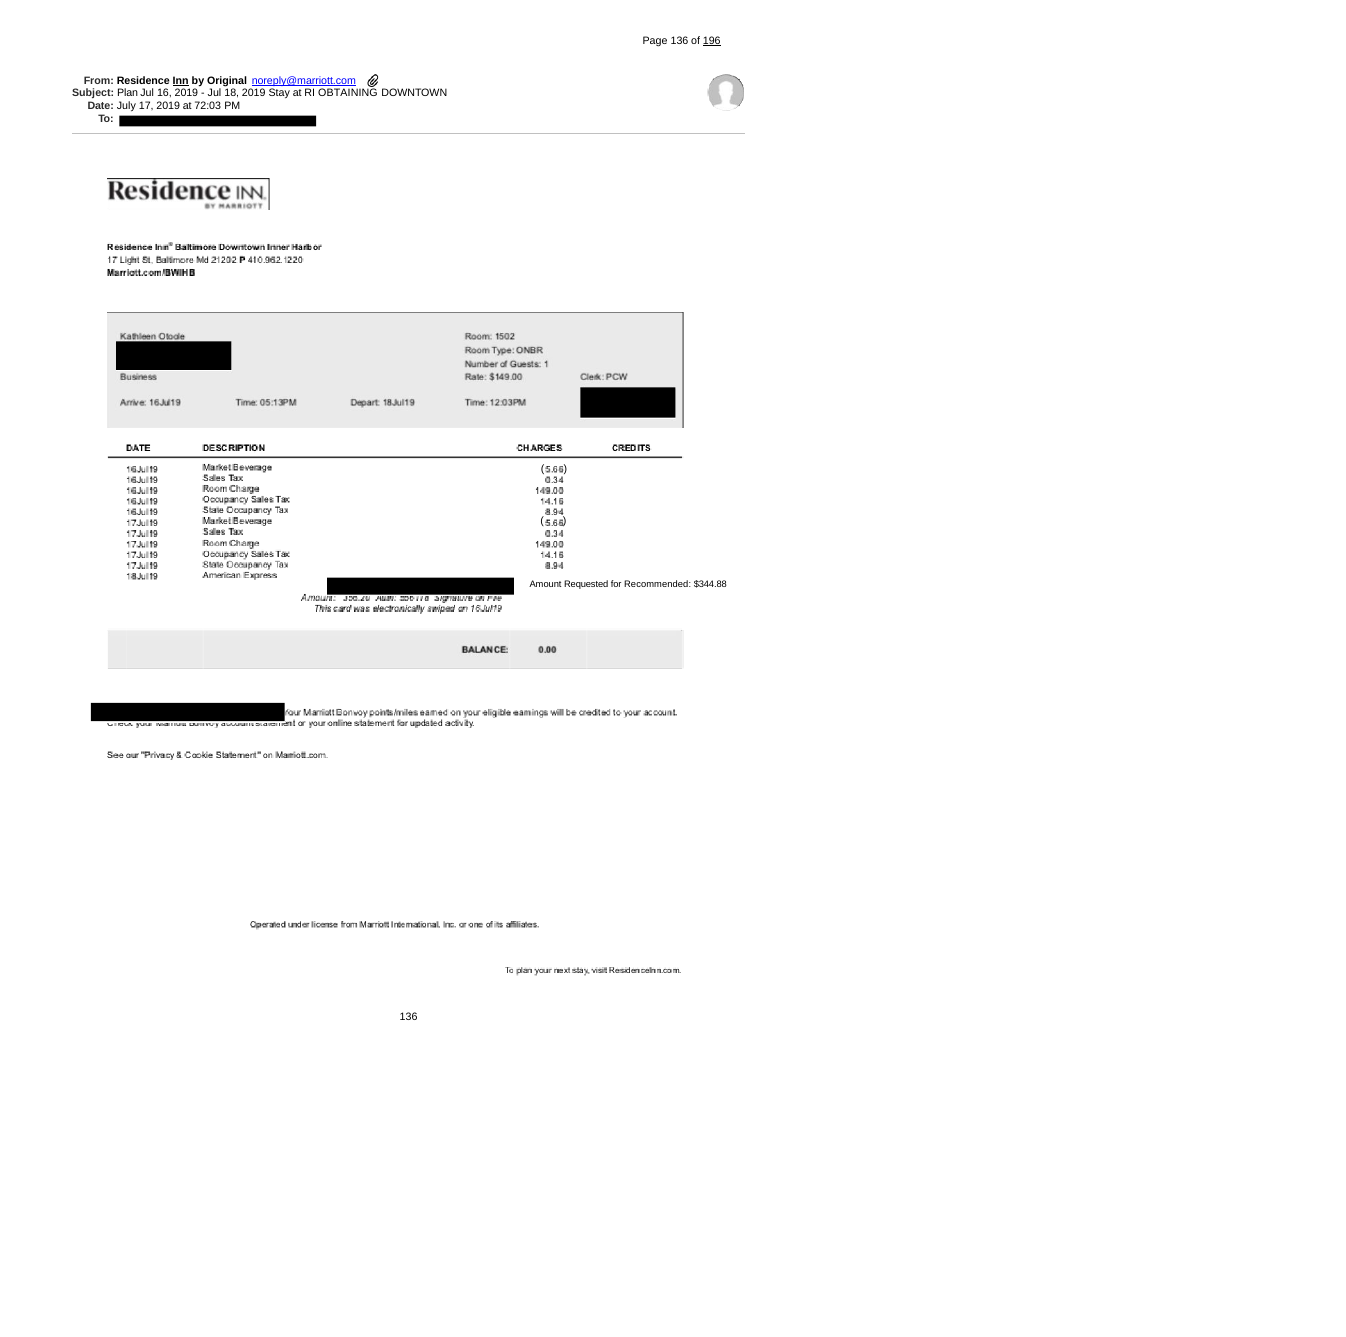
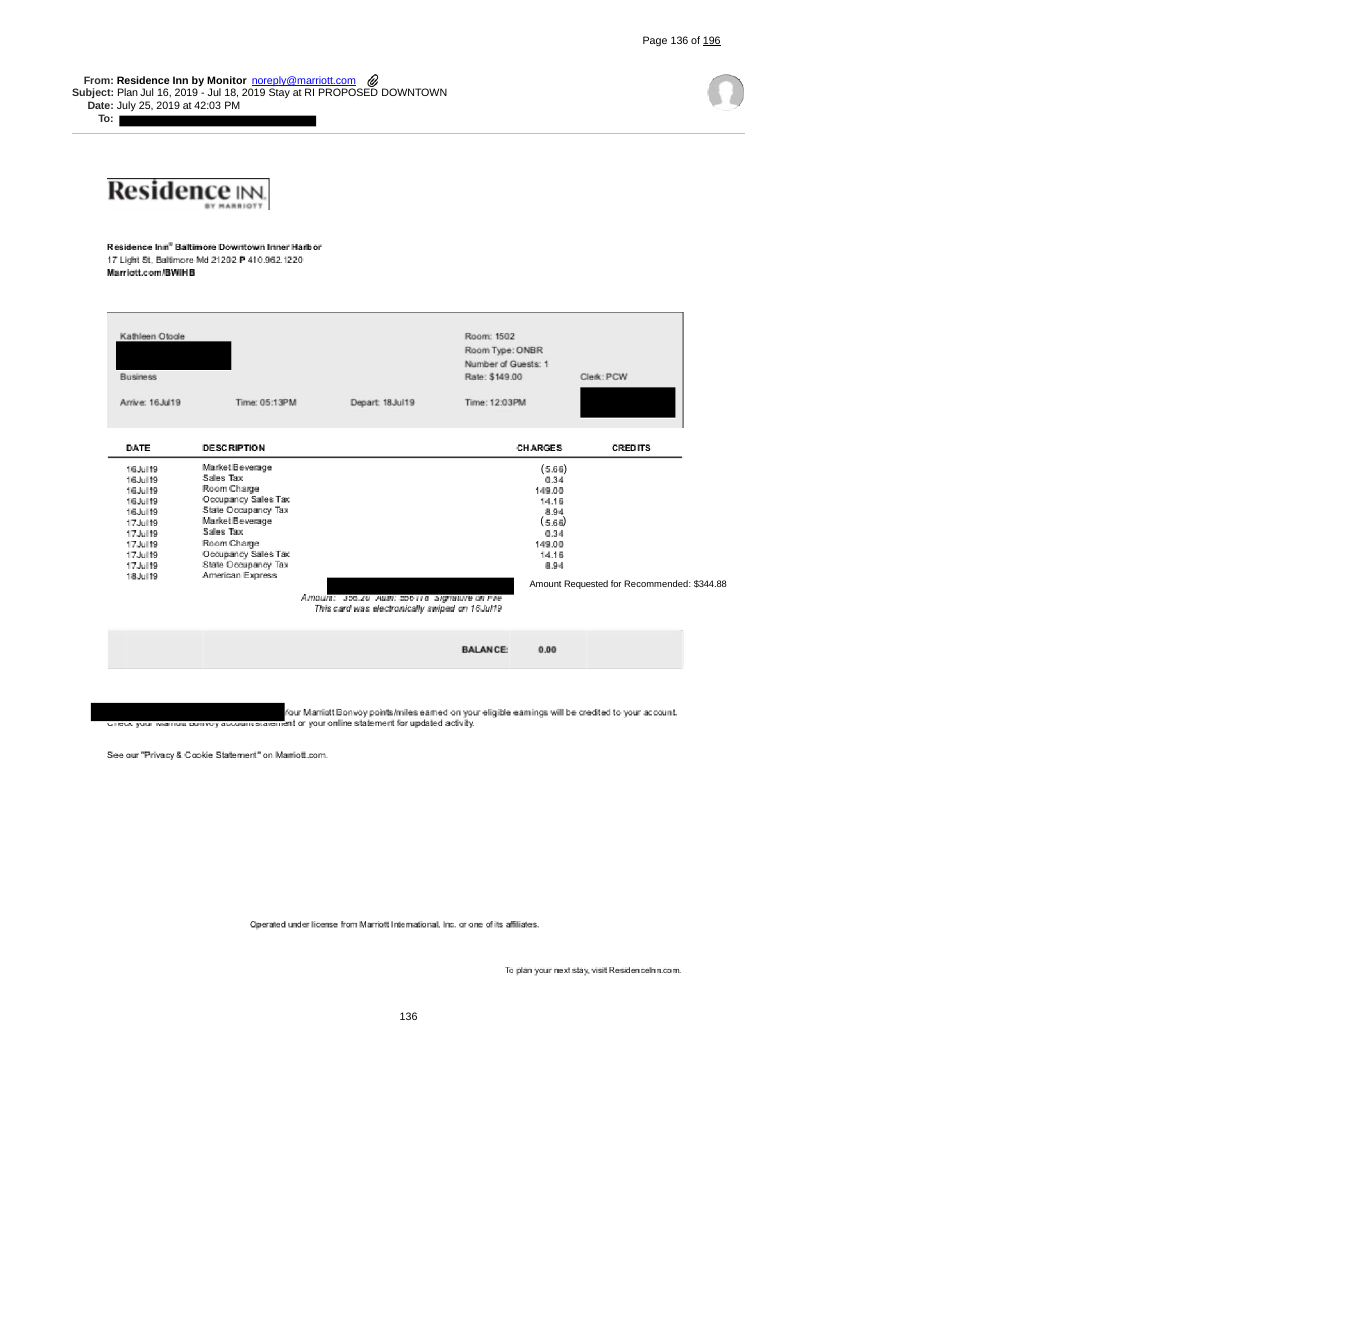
Inn underline: present -> none (181, 81)
Original: Original -> Monitor (227, 81)
OBTAINING: OBTAINING -> PROPOSED (348, 93)
17: 17 -> 25 (146, 106)
72:03: 72:03 -> 42:03 (208, 106)
